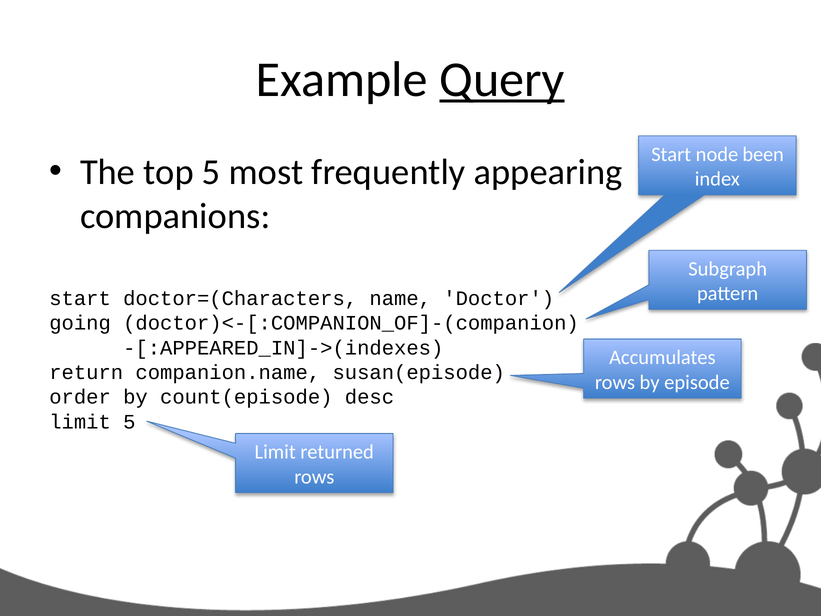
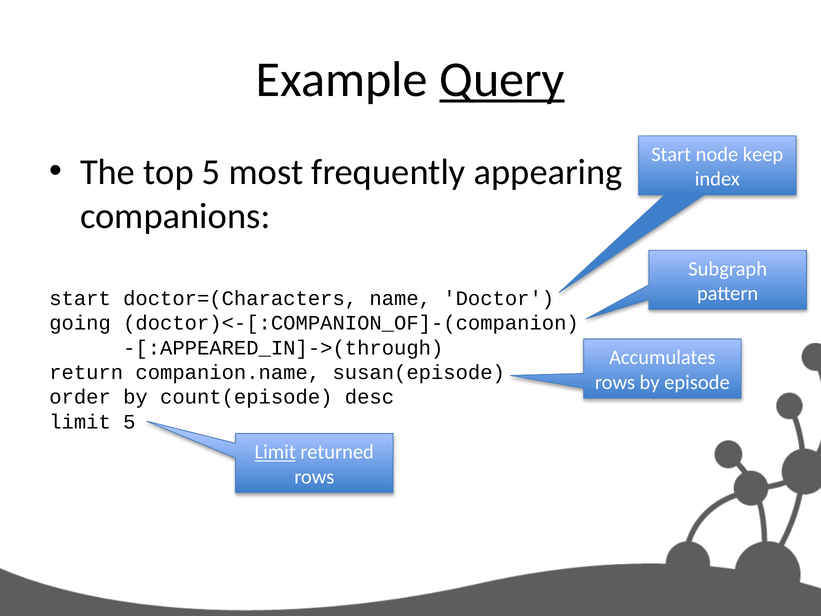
been: been -> keep (763, 154)
-[:APPEARED_IN]->(indexes: -[:APPEARED_IN]->(indexes -> -[:APPEARED_IN]->(through (283, 348)
Limit underline: none -> present (275, 452)
